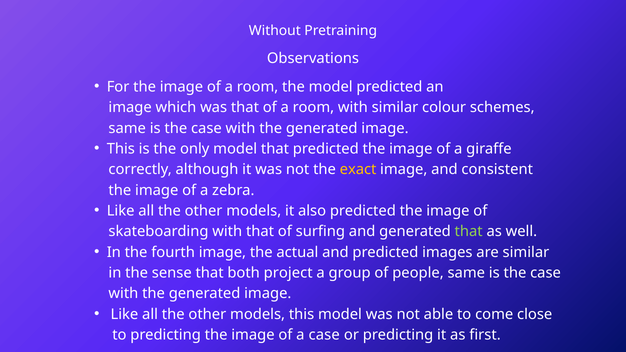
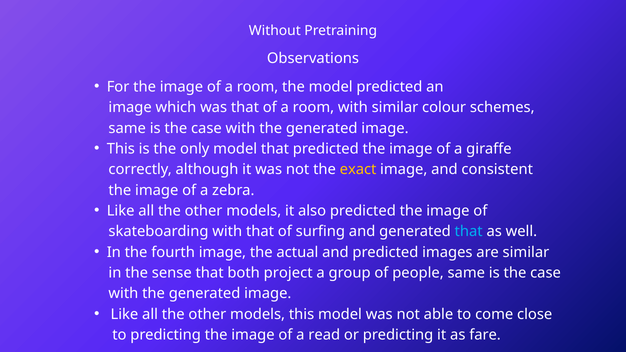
that colour: light green -> light blue (469, 232)
a case: case -> read (324, 335)
first: first -> fare (485, 335)
